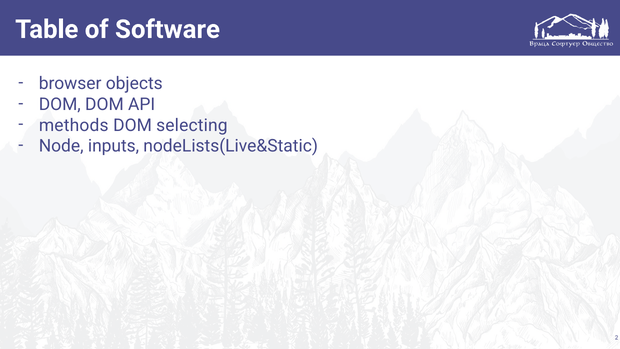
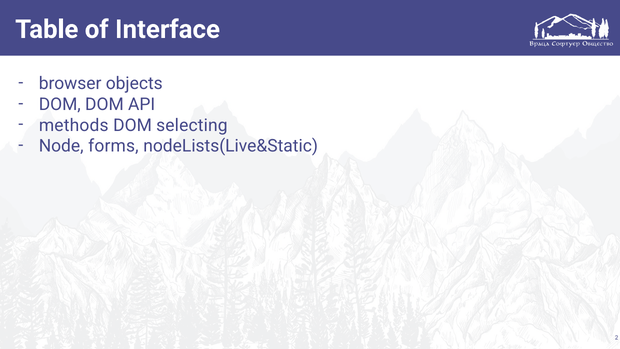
Software: Software -> Interface (167, 29)
inputs: inputs -> forms (113, 146)
